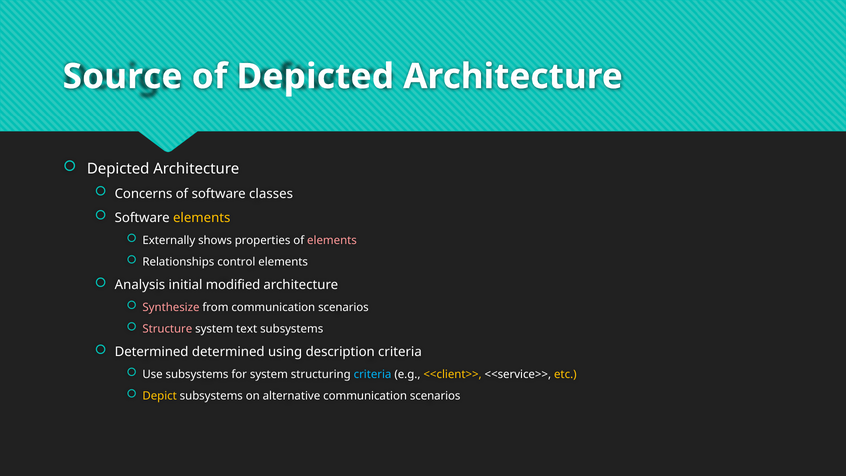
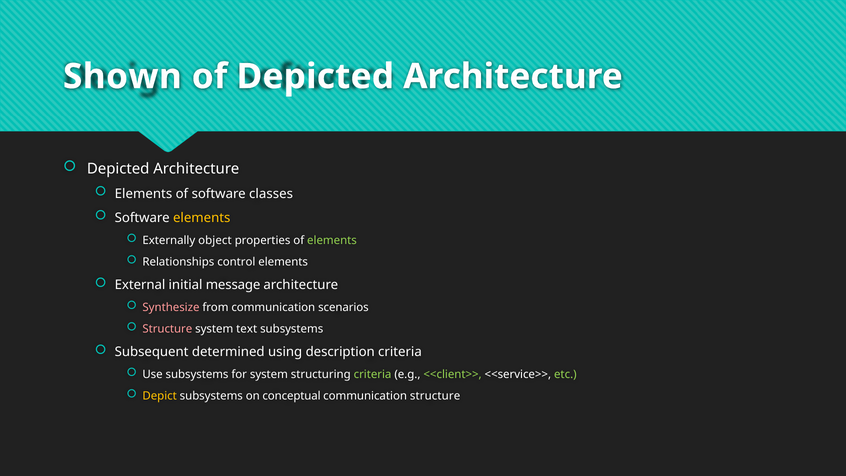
Source: Source -> Shown (122, 76)
Concerns: Concerns -> Elements (143, 194)
shows: shows -> object (215, 240)
elements colour: pink -> light green (332, 240)
Analysis: Analysis -> External (140, 285)
modified: modified -> message (233, 285)
Determined: Determined -> Subsequent (152, 352)
criteria colour: light blue -> light green (373, 374)
<<client>> colour: yellow -> light green (453, 374)
etc colour: yellow -> light green (565, 374)
alternative: alternative -> conceptual (292, 396)
scenarios: scenarios -> structure (435, 396)
